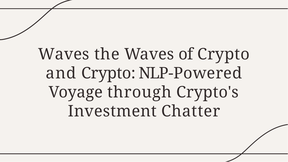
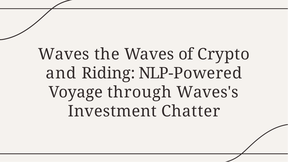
and Crypto: Crypto -> Riding (108, 73)
Crypto's: Crypto's -> Waves's (208, 92)
